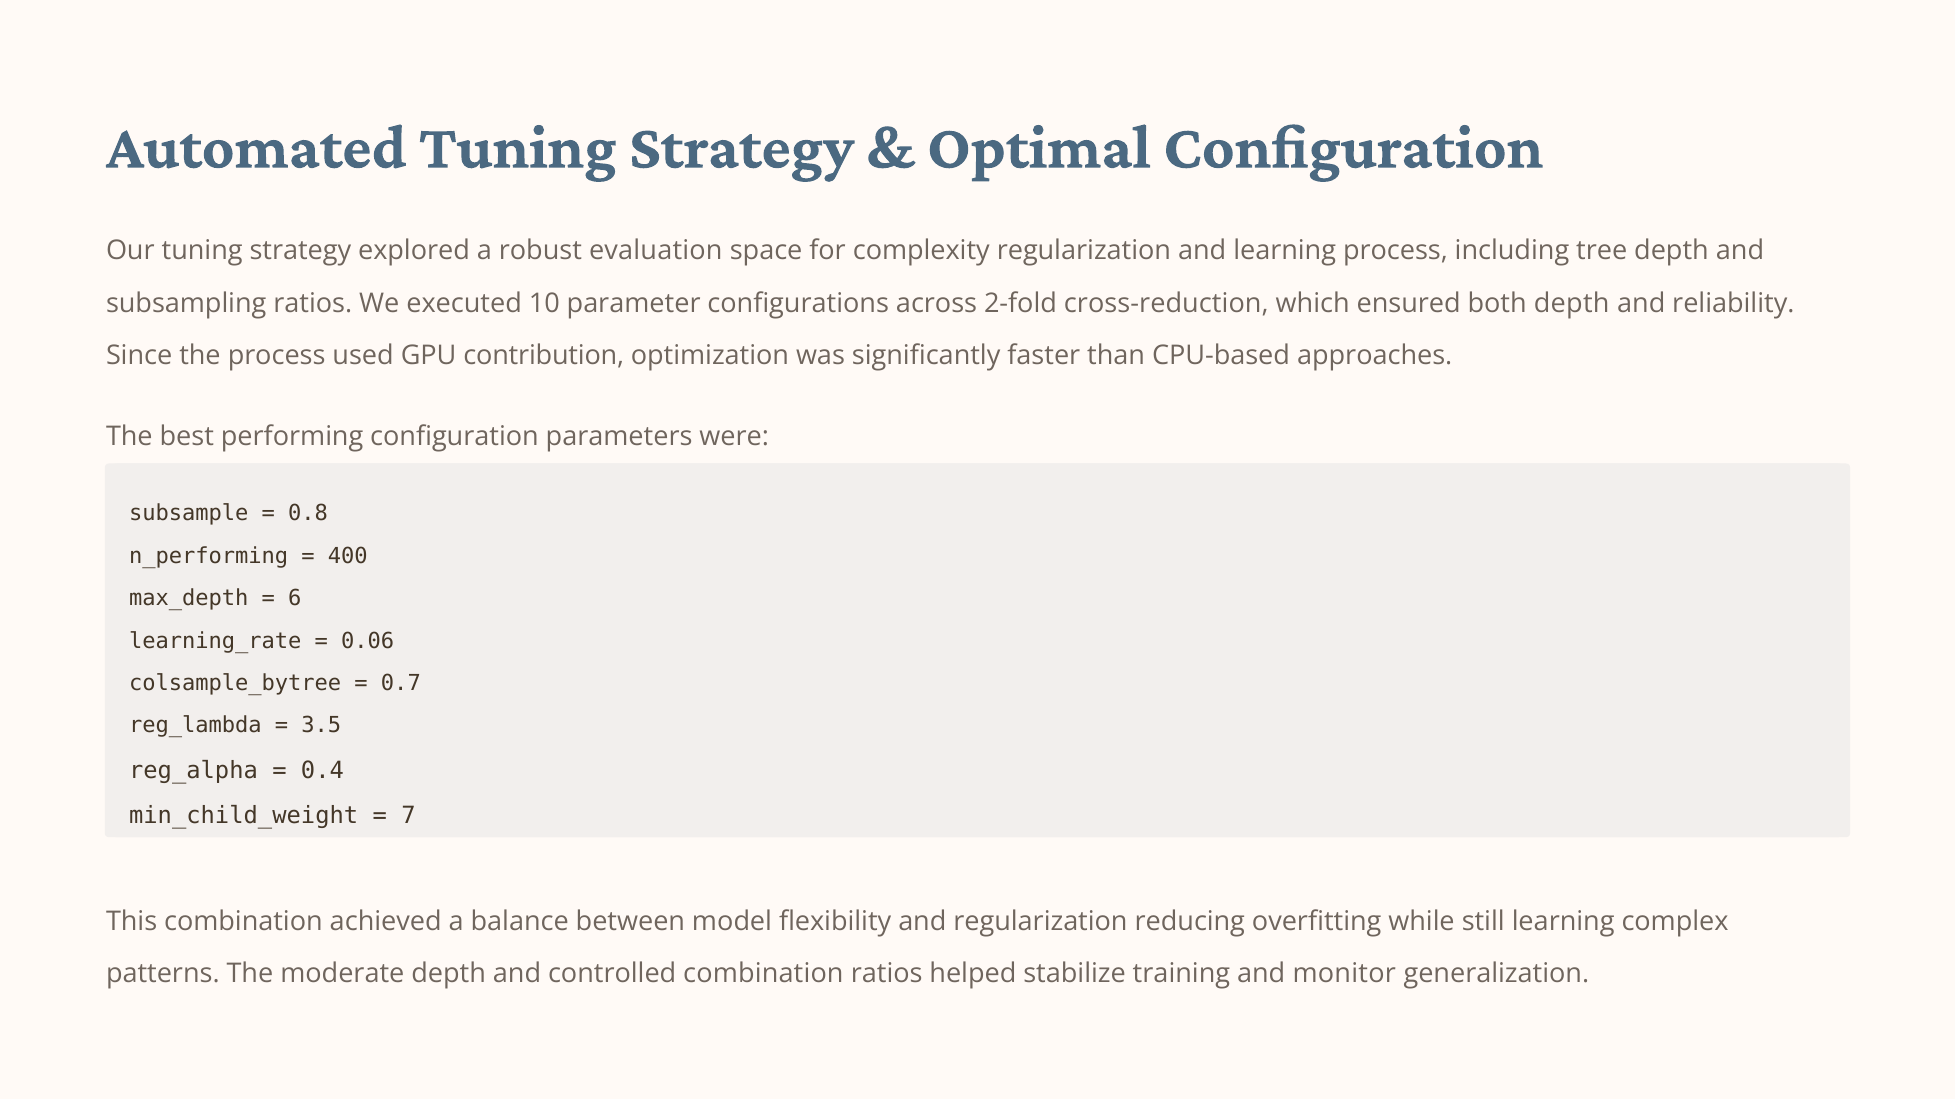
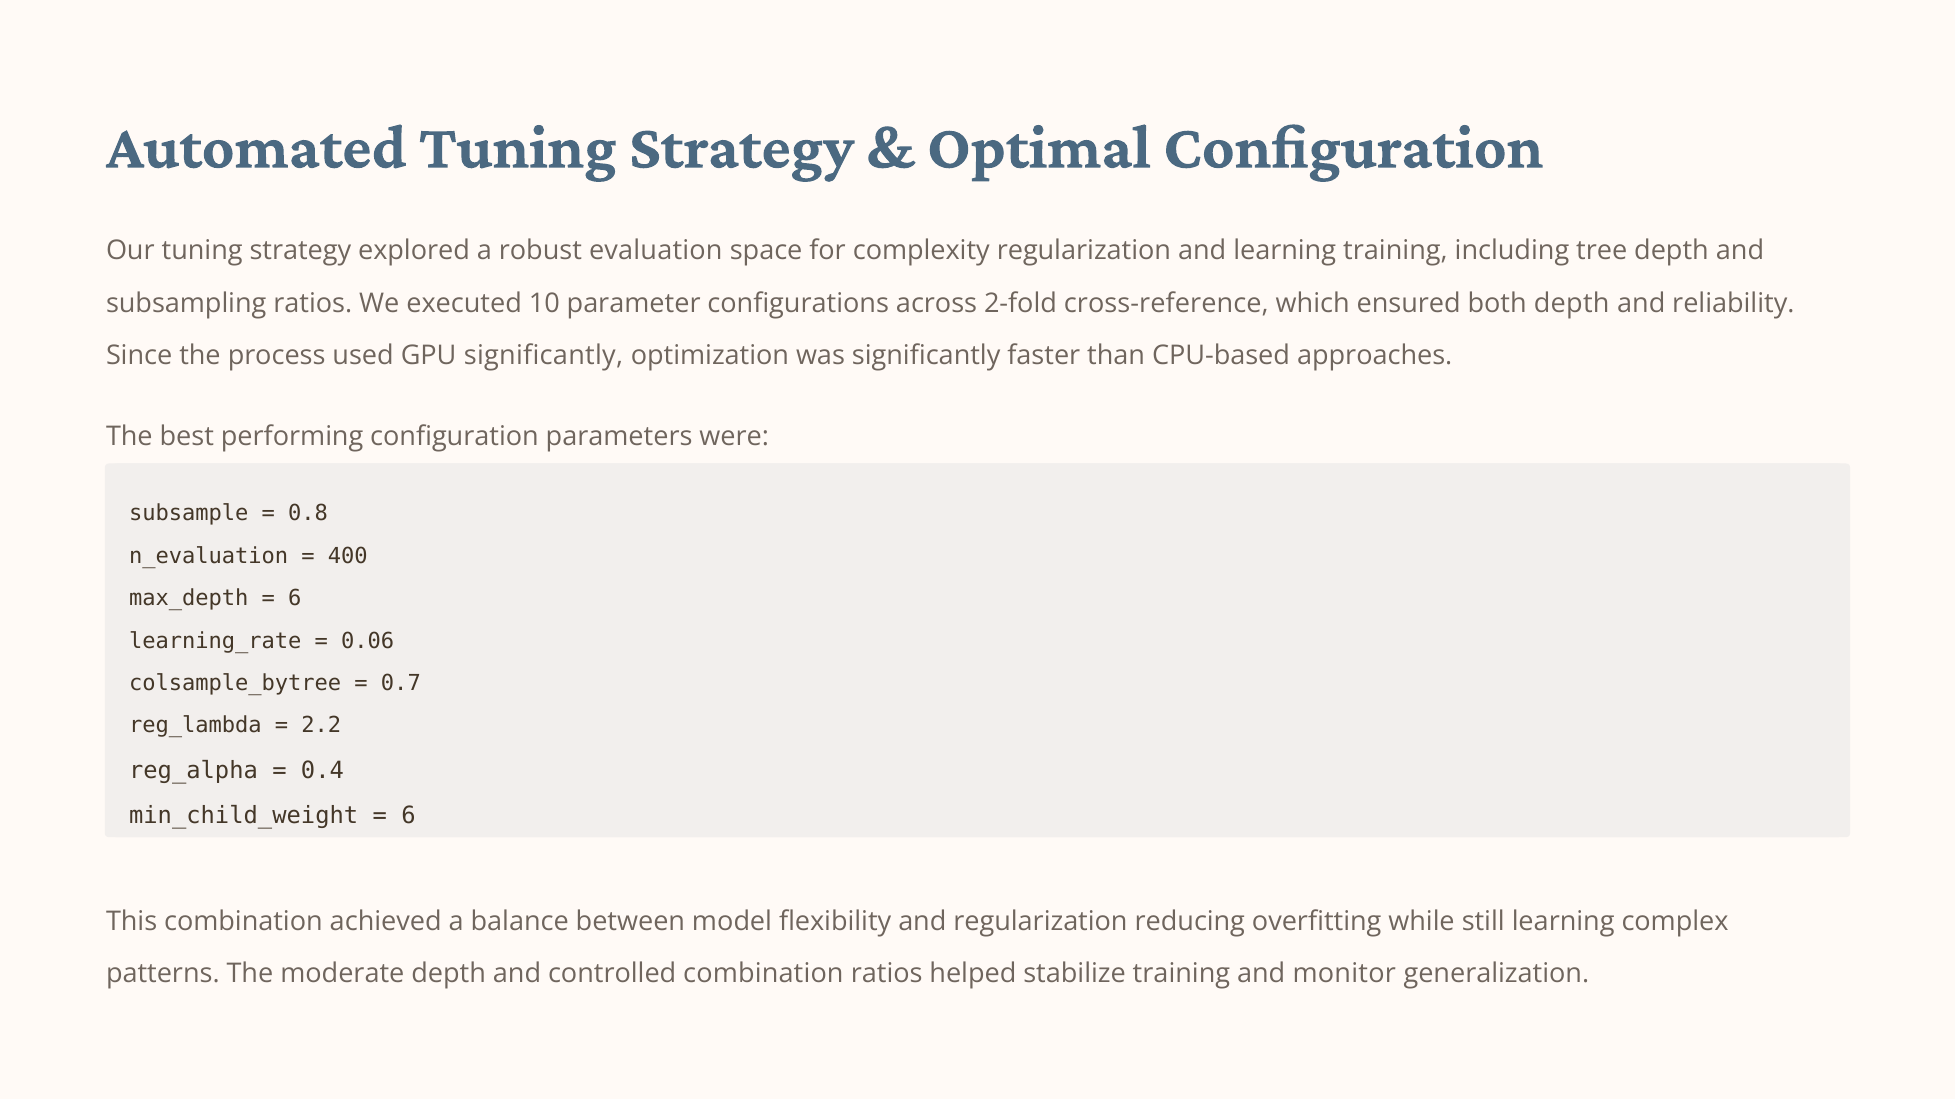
learning process: process -> training (1395, 251)
cross-reduction: cross-reduction -> cross-reference (1166, 303)
GPU contribution: contribution -> significantly (544, 355)
n_performing: n_performing -> n_evaluation (209, 556)
3.5: 3.5 -> 2.2 (321, 726)
7: 7 -> 6 (408, 816)
